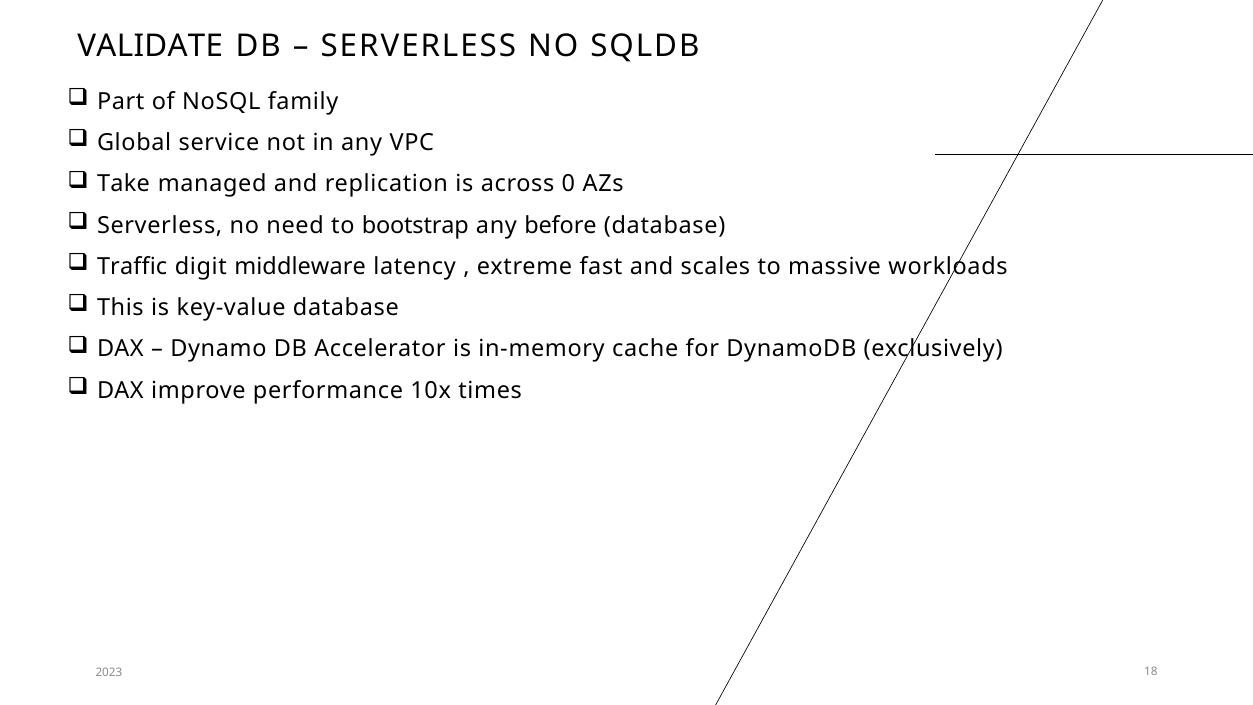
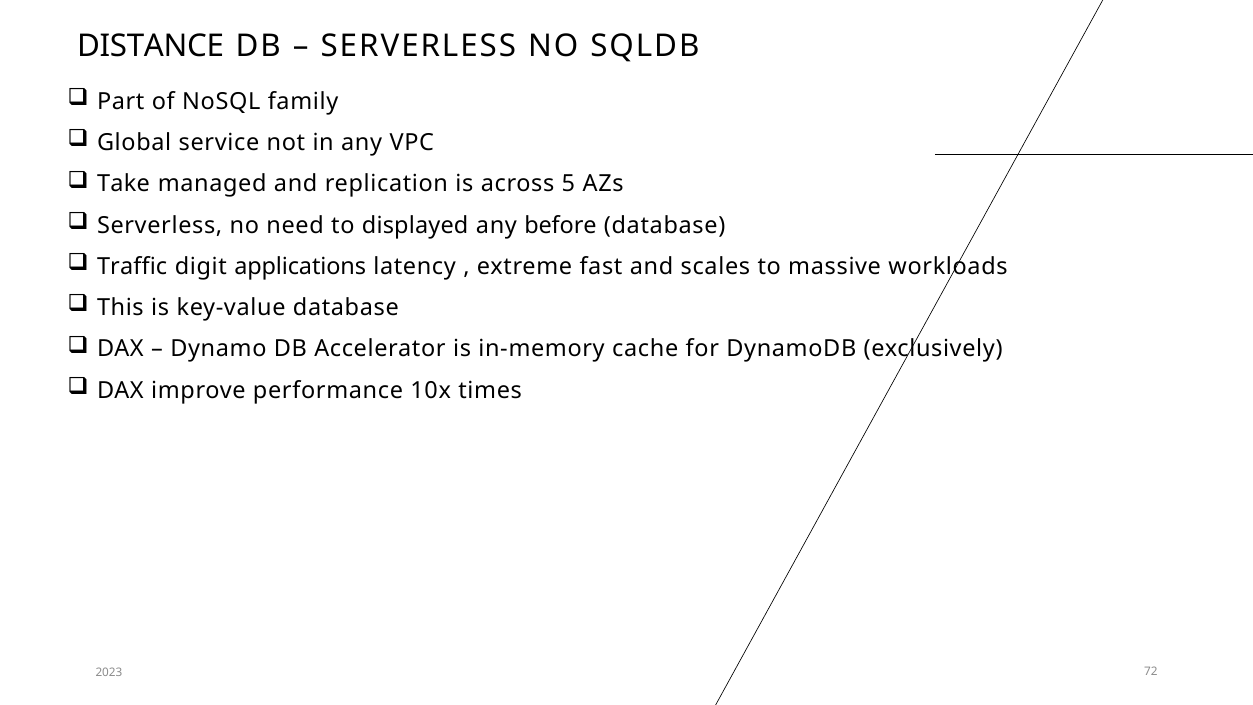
VALIDATE: VALIDATE -> DISTANCE (151, 46)
0: 0 -> 5 (568, 184)
bootstrap: bootstrap -> displayed (415, 225)
middleware: middleware -> applications (300, 267)
18: 18 -> 72 (1151, 672)
